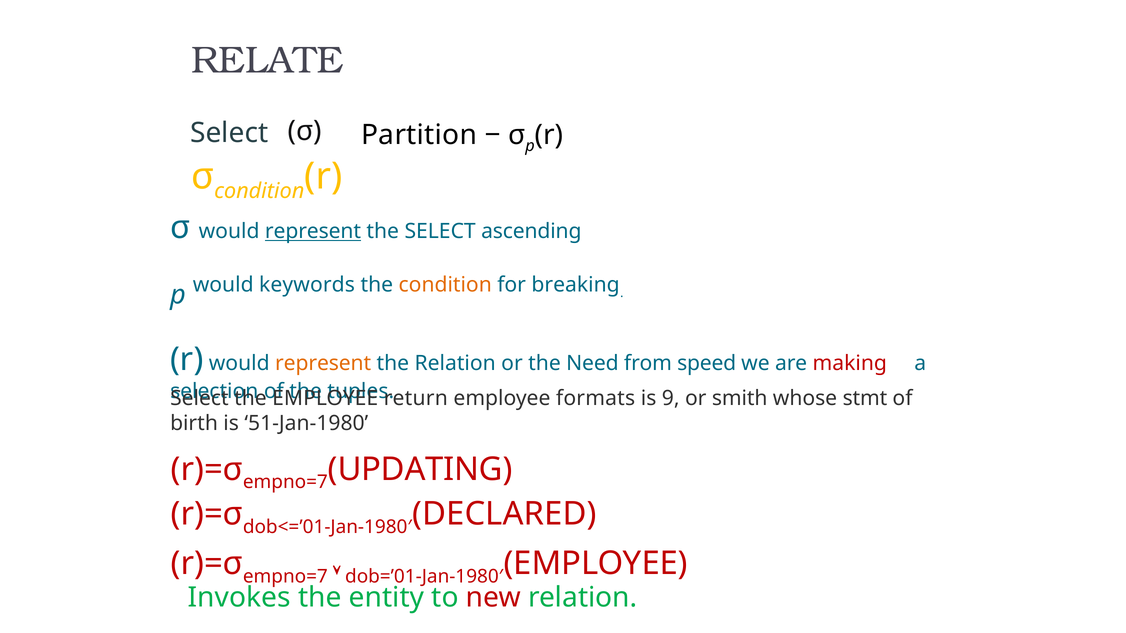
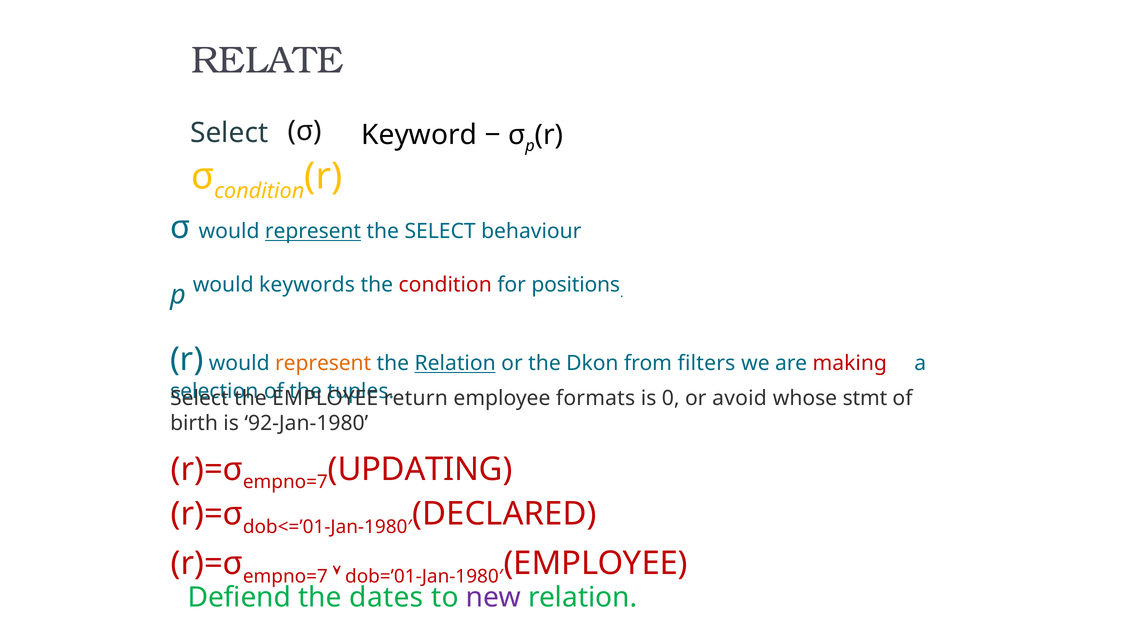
Partition: Partition -> Keyword (419, 135)
ascending: ascending -> behaviour (531, 231)
condition colour: orange -> red (445, 285)
breaking: breaking -> positions (576, 285)
Relation underline: none -> present (455, 364)
Need: Need -> Dkon (592, 364)
speed: speed -> filters (706, 364)
9: 9 -> 0 (671, 398)
smith: smith -> avoid (740, 398)
51-Jan-1980: 51-Jan-1980 -> 92-Jan-1980 (306, 424)
Invokes: Invokes -> Defiend (239, 598)
entity: entity -> dates (386, 598)
new colour: red -> purple (493, 598)
